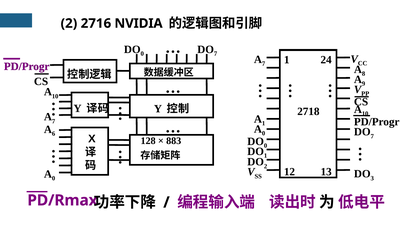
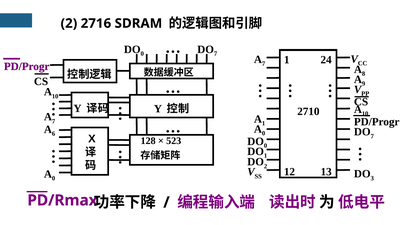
NVIDIA: NVIDIA -> SDRAM (138, 23)
2718: 2718 -> 2710 (308, 111)
883: 883 -> 523 (174, 141)
